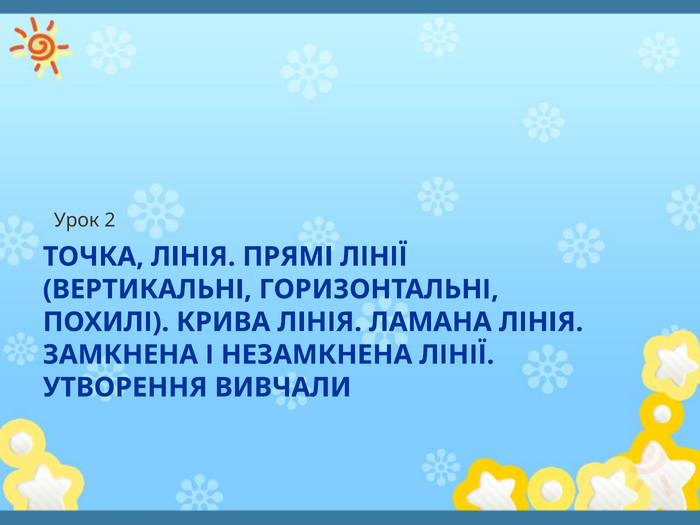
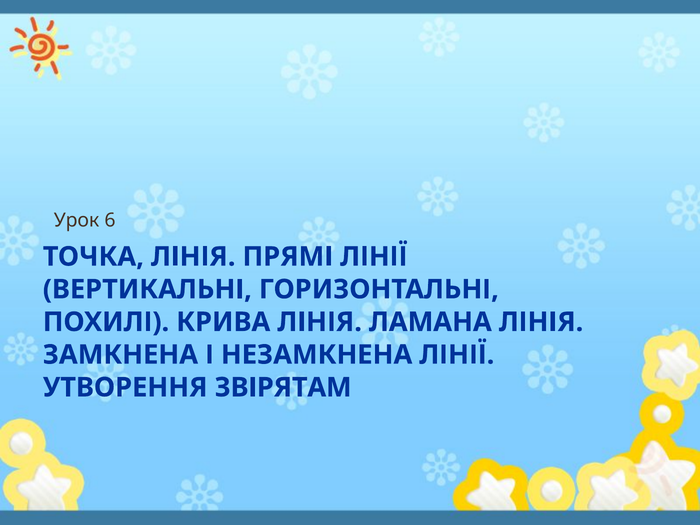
2: 2 -> 6 (110, 220)
ВИВЧАЛИ: ВИВЧАЛИ -> ЗВІРЯТАМ (283, 387)
